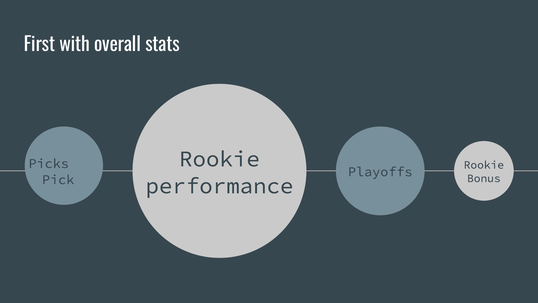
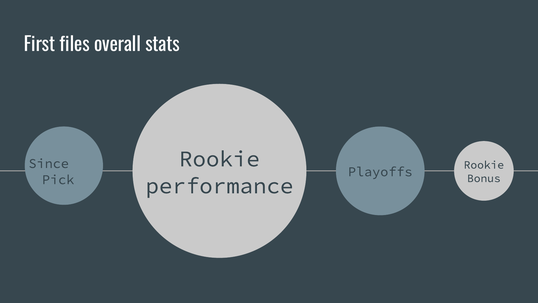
with: with -> files (75, 45)
Picks: Picks -> Since (49, 163)
